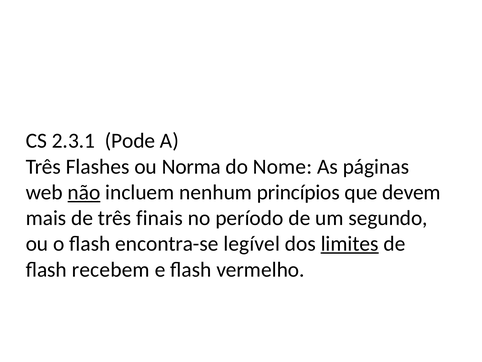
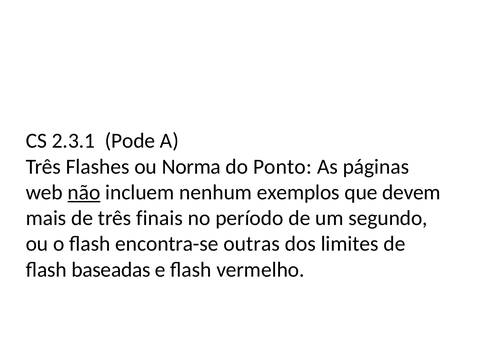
Nome: Nome -> Ponto (282, 166)
princípios: princípios -> exemplos (298, 192)
legível: legível -> outras (252, 244)
limites underline: present -> none (350, 244)
recebem: recebem -> baseadas (111, 269)
